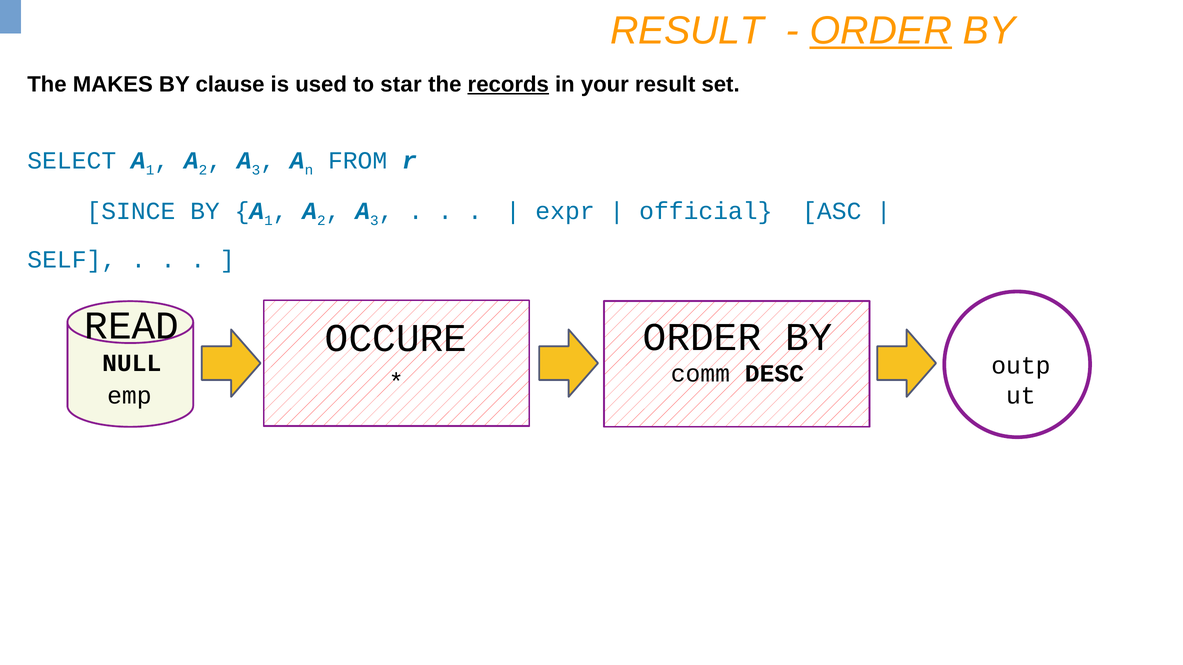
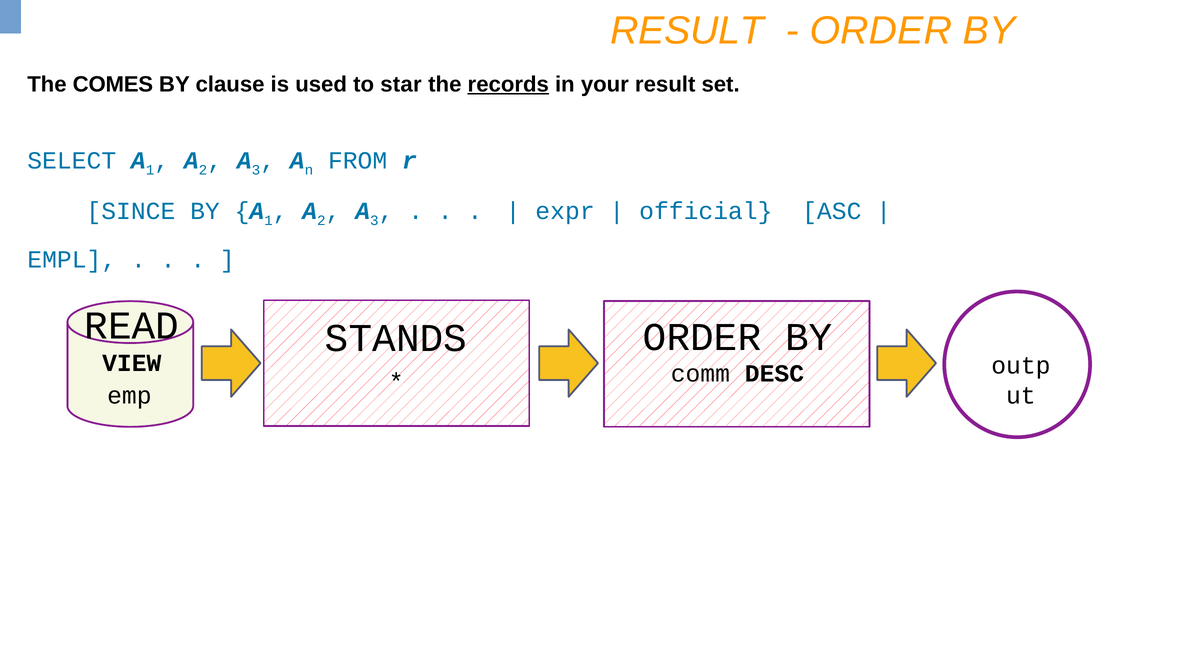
ORDER underline: present -> none (881, 31)
MAKES: MAKES -> COMES (113, 84)
SELF: SELF -> EMPL (72, 260)
OCCURE: OCCURE -> STANDS (396, 338)
NULL: NULL -> VIEW (132, 364)
